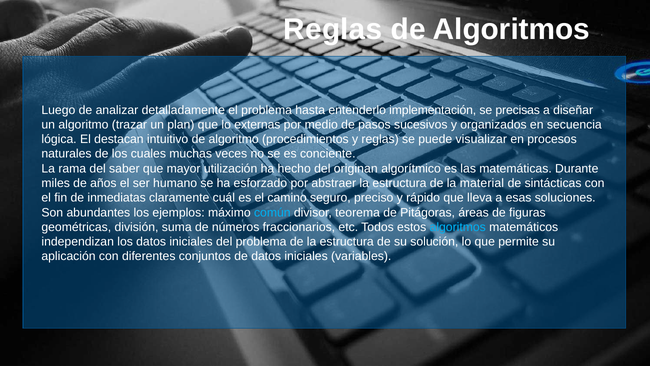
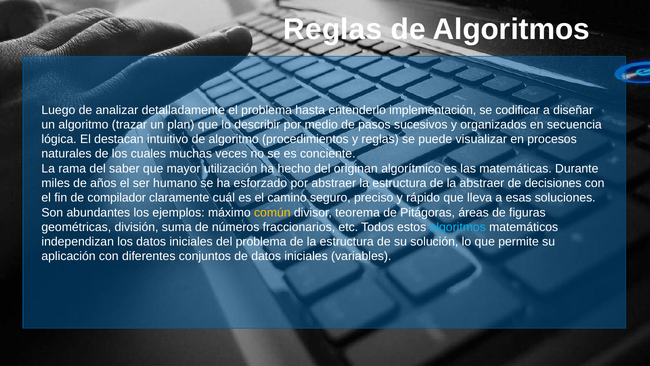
precisas: precisas -> codificar (518, 110)
externas: externas -> describir (257, 125)
la material: material -> abstraer (482, 183)
sintácticas: sintácticas -> decisiones (553, 183)
inmediatas: inmediatas -> compilador (117, 198)
común colour: light blue -> yellow (272, 212)
